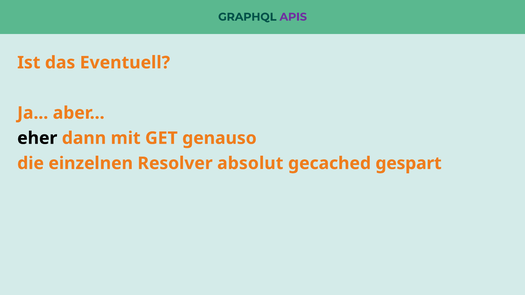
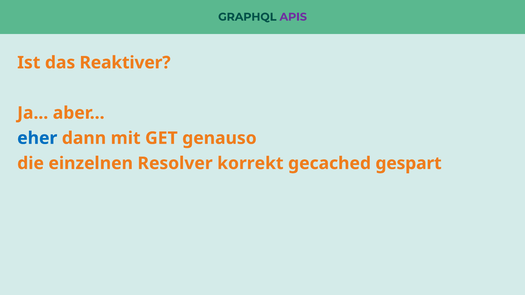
Eventuell: Eventuell -> Reaktiver (125, 63)
eher colour: black -> blue (37, 138)
absolut: absolut -> korrekt (250, 163)
